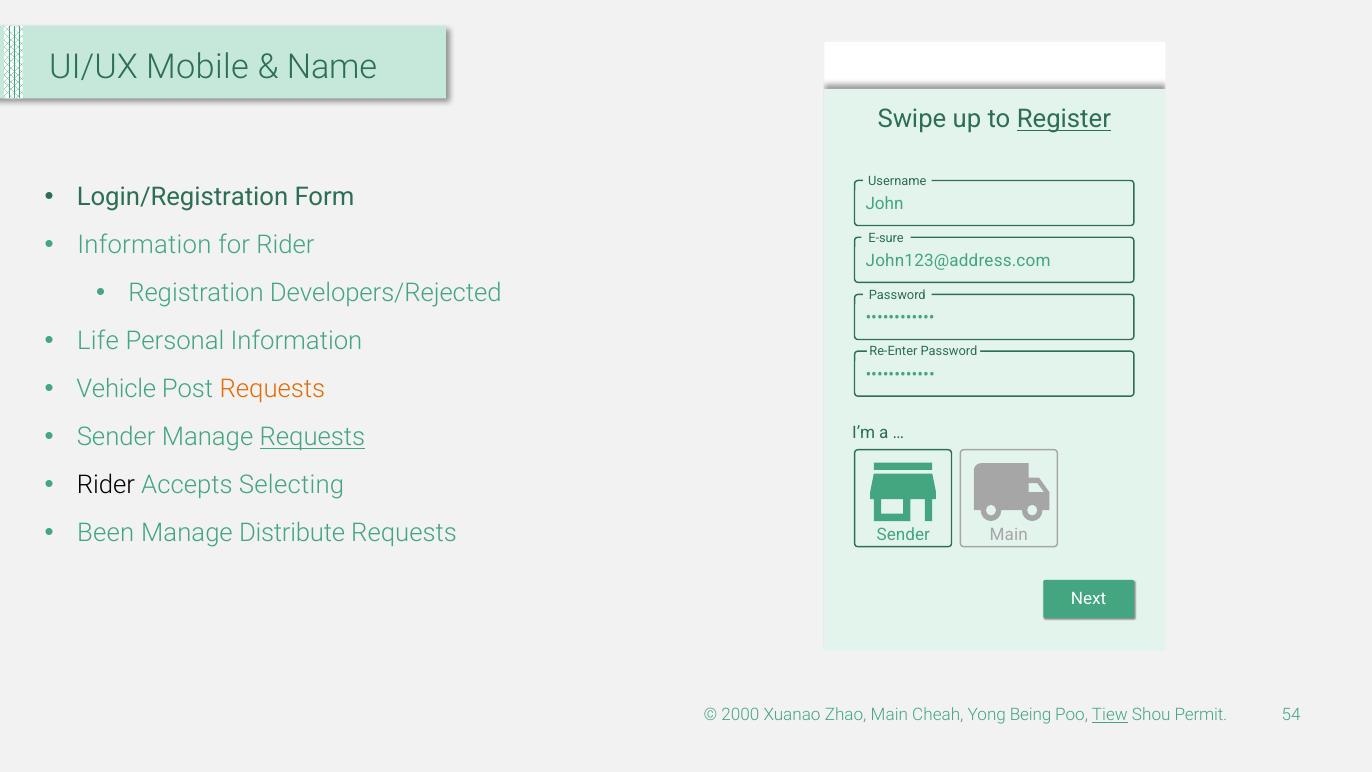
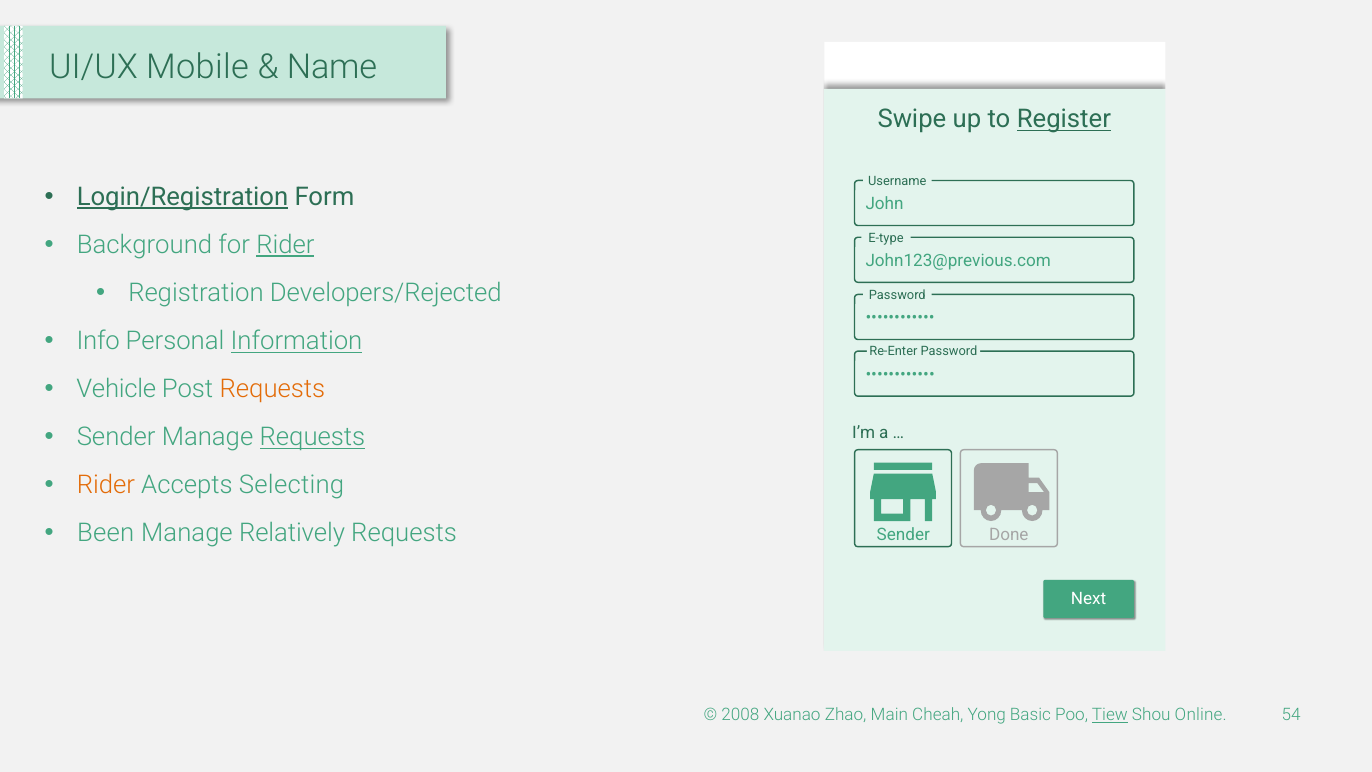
Login/Registration underline: none -> present (183, 197)
Information: Information -> Background (145, 245)
Rider underline: none -> present (285, 245)
E-sure: E-sure -> E-type (886, 238)
John123@address.com: John123@address.com -> John123@previous.com (958, 261)
Life: Life -> Info (98, 341)
Information underline: none -> present (296, 341)
Rider colour: black -> orange (106, 485)
Distribute: Distribute -> Relatively (292, 533)
Sender Main: Main -> Done (1009, 534)
2000: 2000 -> 2008 (740, 715)
Being: Being -> Basic (1030, 715)
Permit: Permit -> Online (1201, 715)
